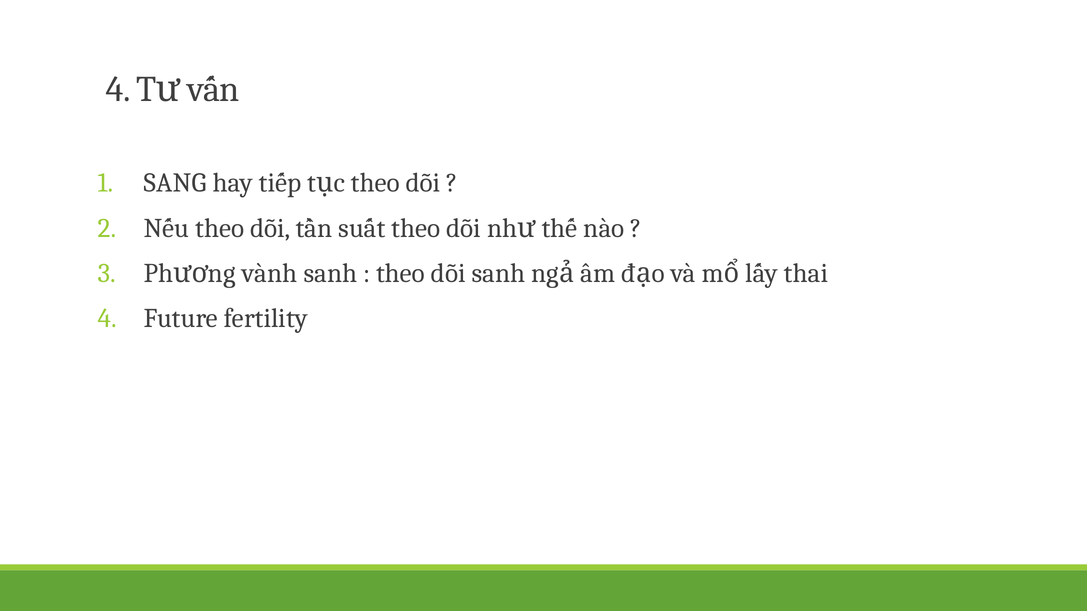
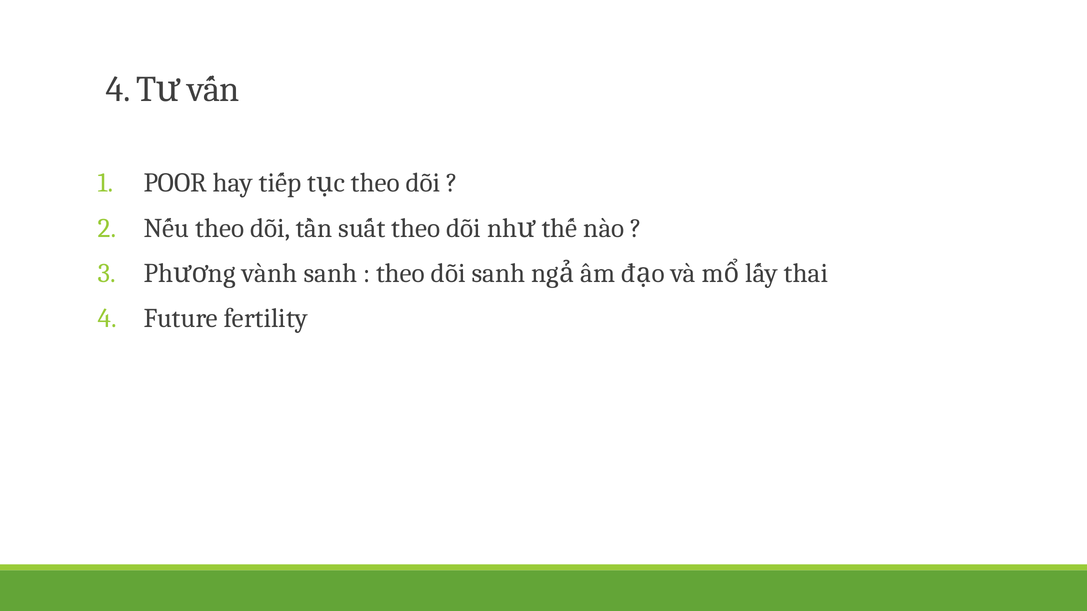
SANG: SANG -> POOR (175, 183)
